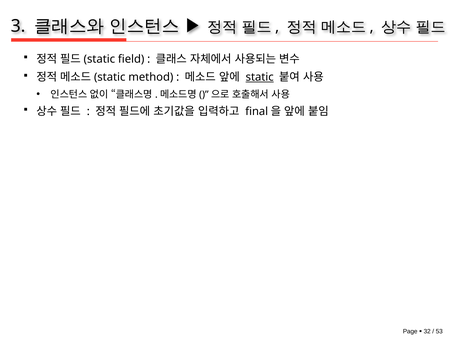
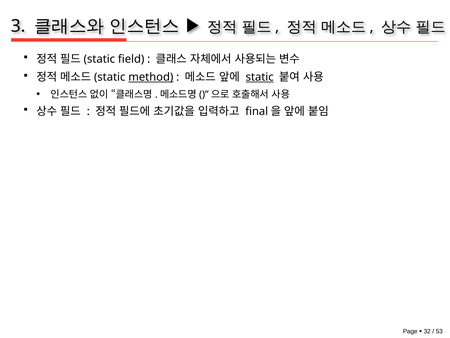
method underline: none -> present (151, 77)
